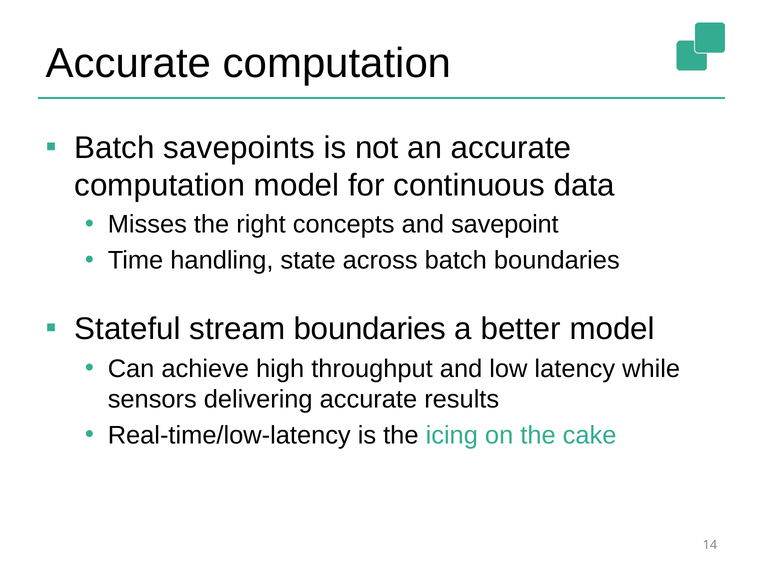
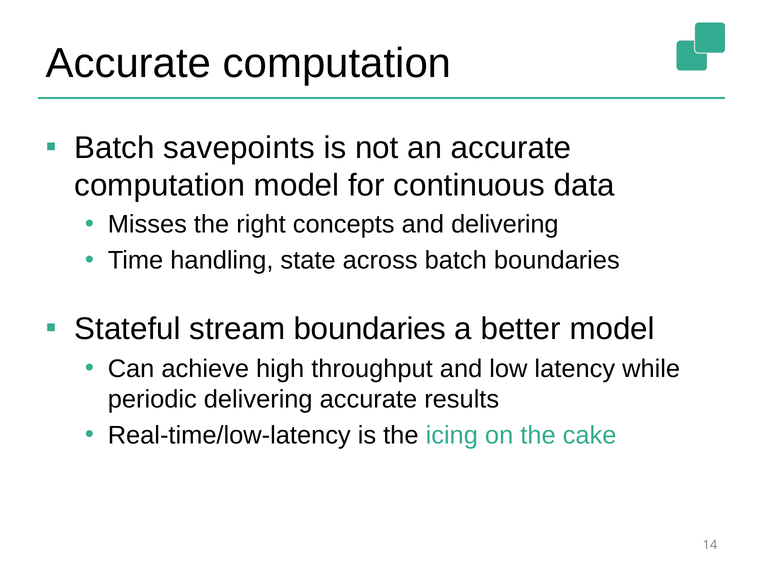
and savepoint: savepoint -> delivering (505, 225)
sensors: sensors -> periodic (152, 399)
